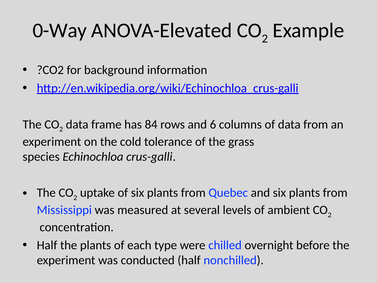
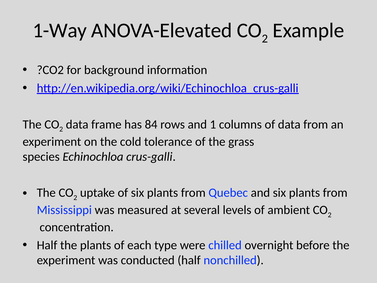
0-Way: 0-Way -> 1-Way (60, 31)
6: 6 -> 1 (213, 124)
